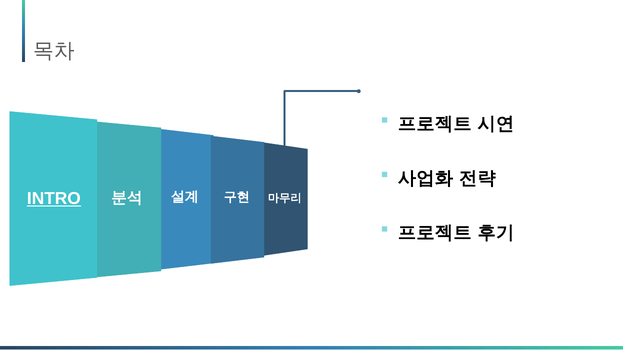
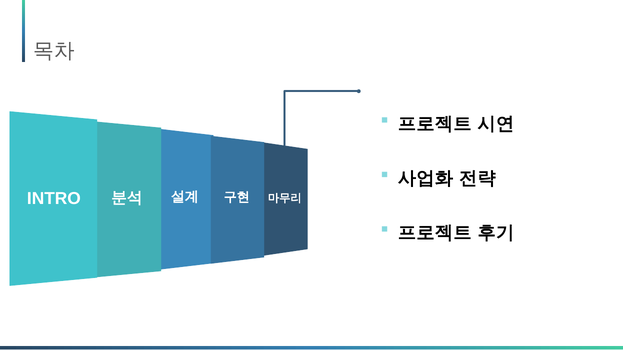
INTRO underline: present -> none (54, 199)
